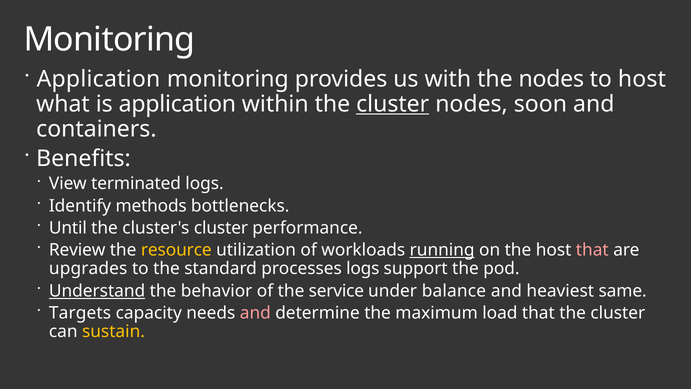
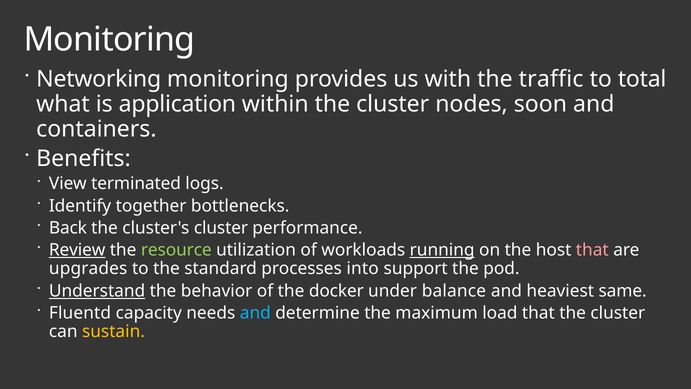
Application: Application -> Networking (99, 79)
the nodes: nodes -> traffic (551, 79)
to host: host -> total (642, 79)
cluster underline: present -> none (393, 104)
methods: methods -> together (151, 206)
Until: Until -> Back (68, 228)
Review underline: none -> present (77, 250)
resource colour: yellow -> light green (176, 250)
processes logs: logs -> into (363, 269)
service: service -> docker (336, 291)
Targets: Targets -> Fluentd (80, 313)
and colour: pink -> light blue (255, 313)
